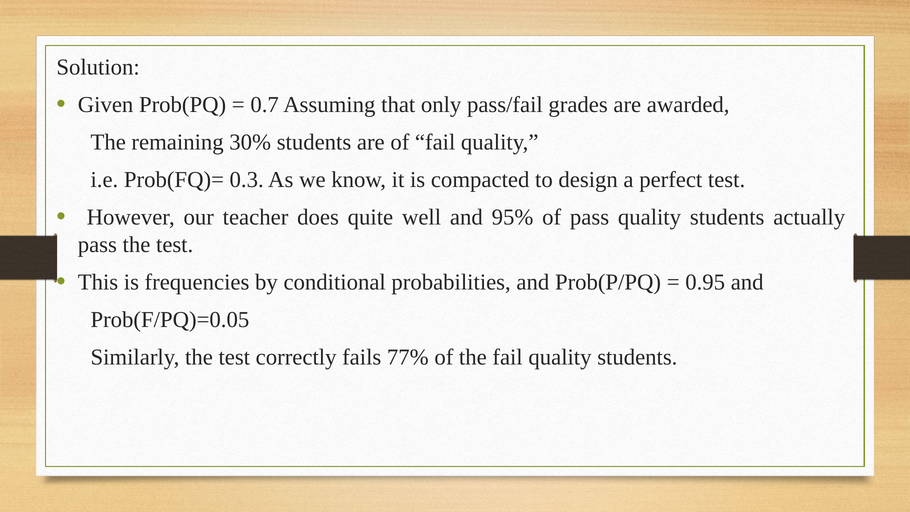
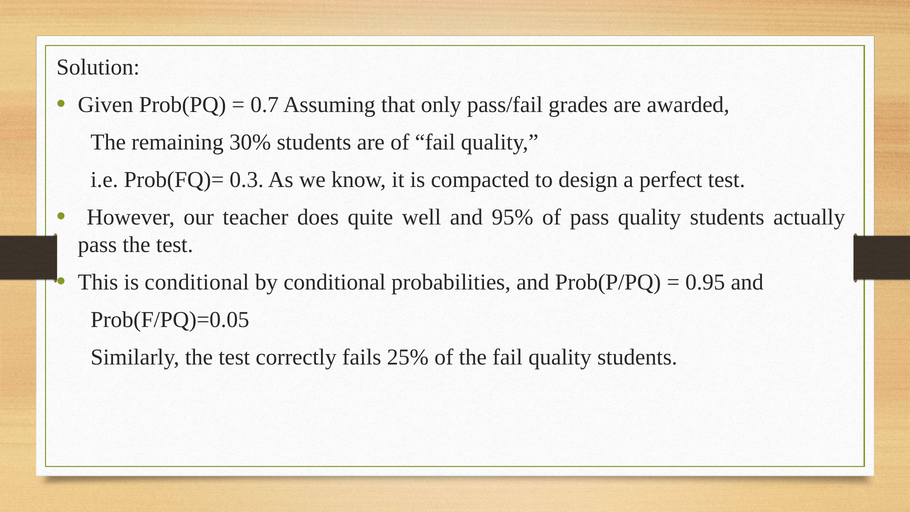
is frequencies: frequencies -> conditional (197, 282)
77%: 77% -> 25% (408, 357)
